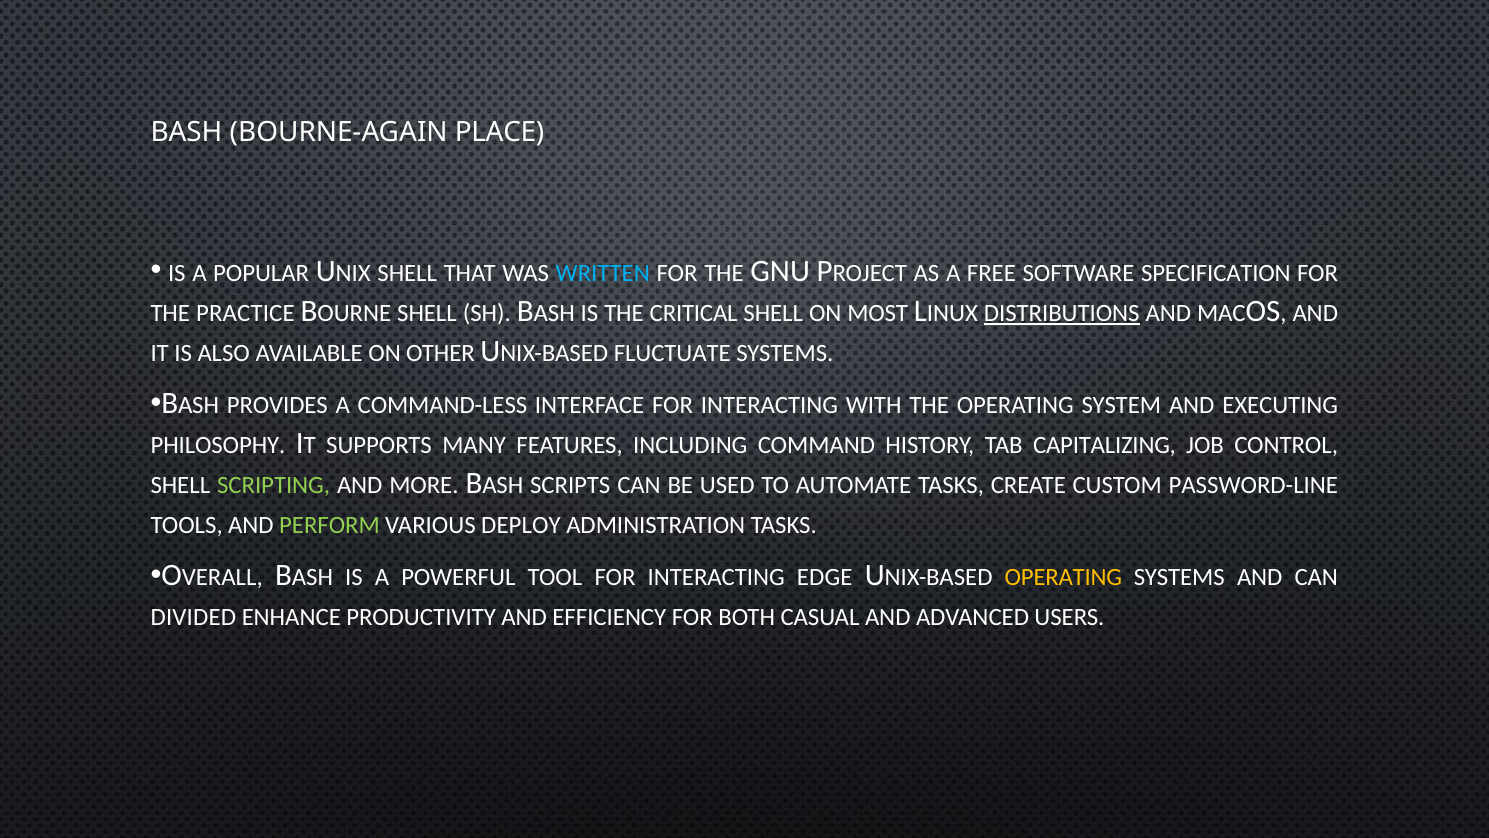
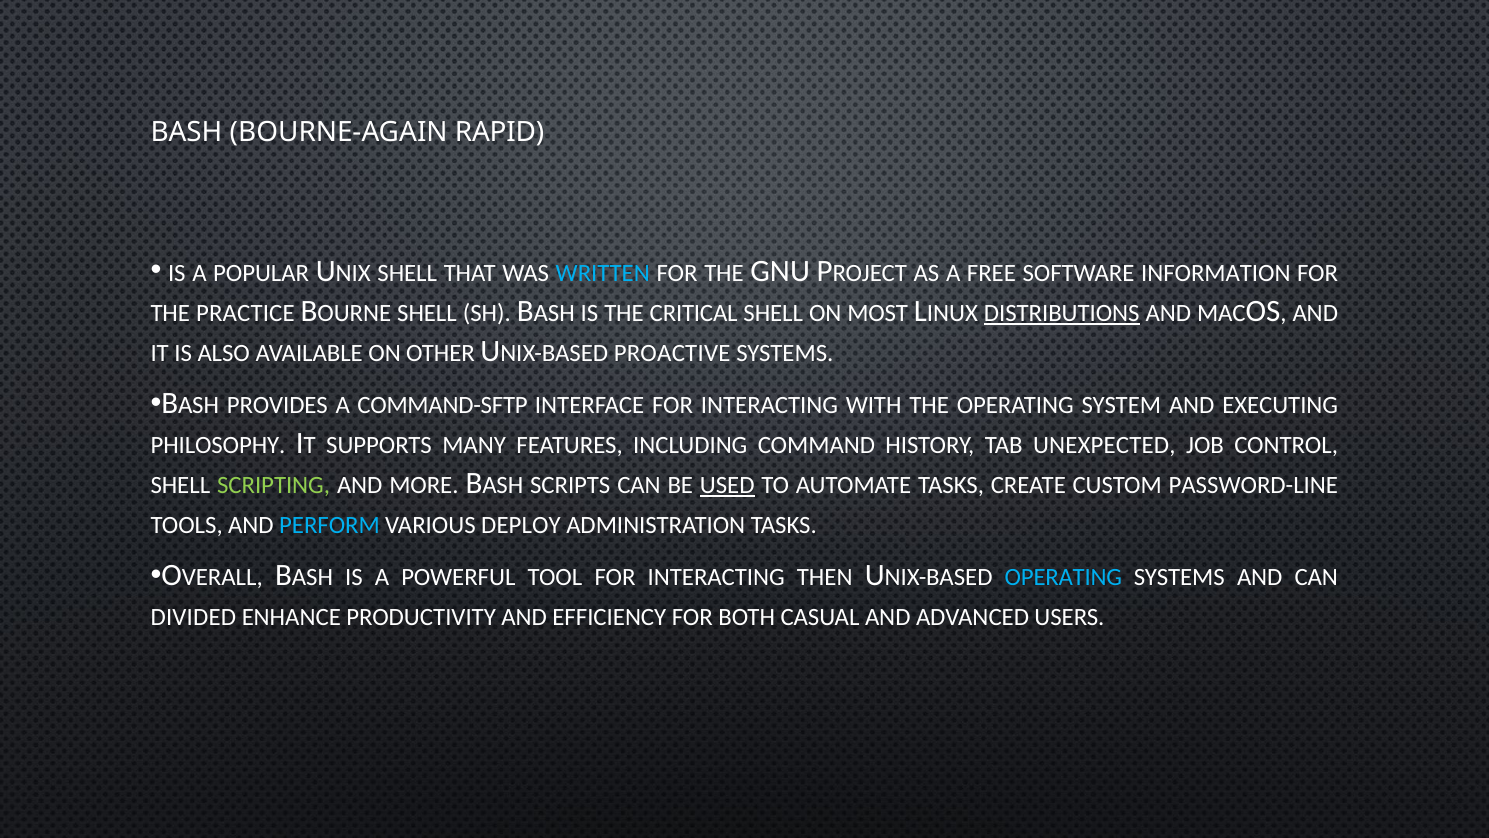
PLACE: PLACE -> RAPID (500, 132)
SPECIFICATION: SPECIFICATION -> INFORMATION (1216, 273)
FLUCTUATE: FLUCTUATE -> PROACTIVE (672, 353)
COMMAND-LESS: COMMAND-LESS -> COMMAND-SFTP (443, 406)
CAPITALIZING: CAPITALIZING -> UNEXPECTED (1104, 445)
USED underline: none -> present (727, 485)
PERFORM colour: light green -> light blue (329, 525)
EDGE: EDGE -> THEN (825, 578)
OPERATING colour: yellow -> light blue (1063, 578)
